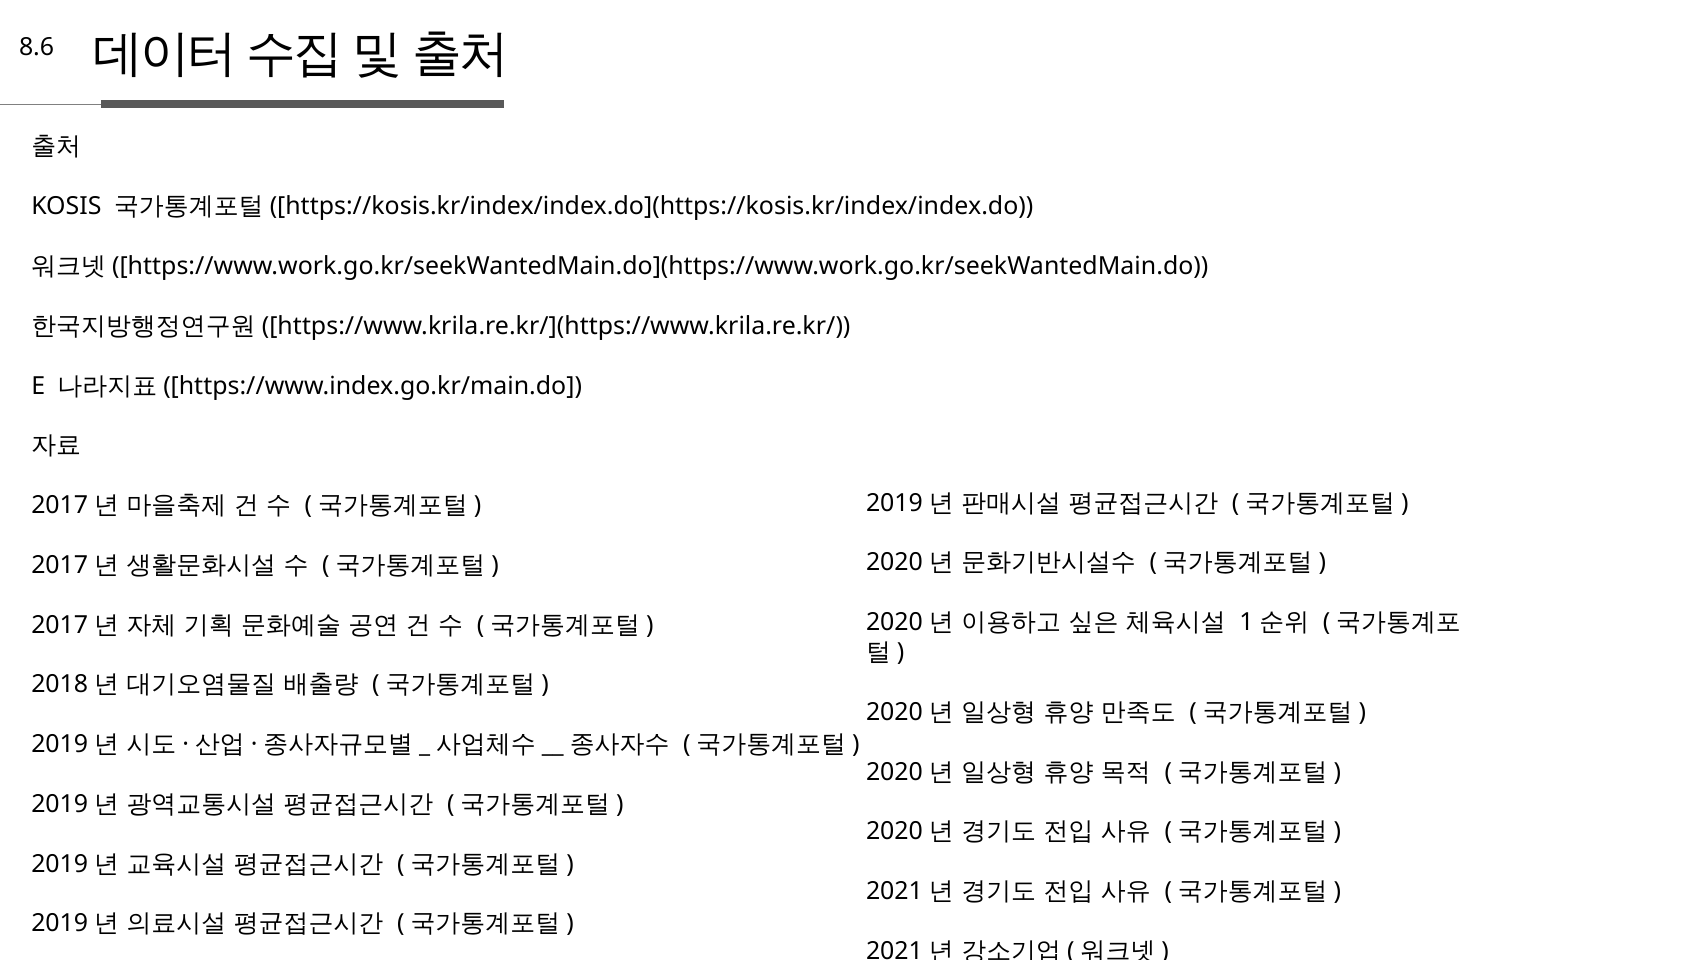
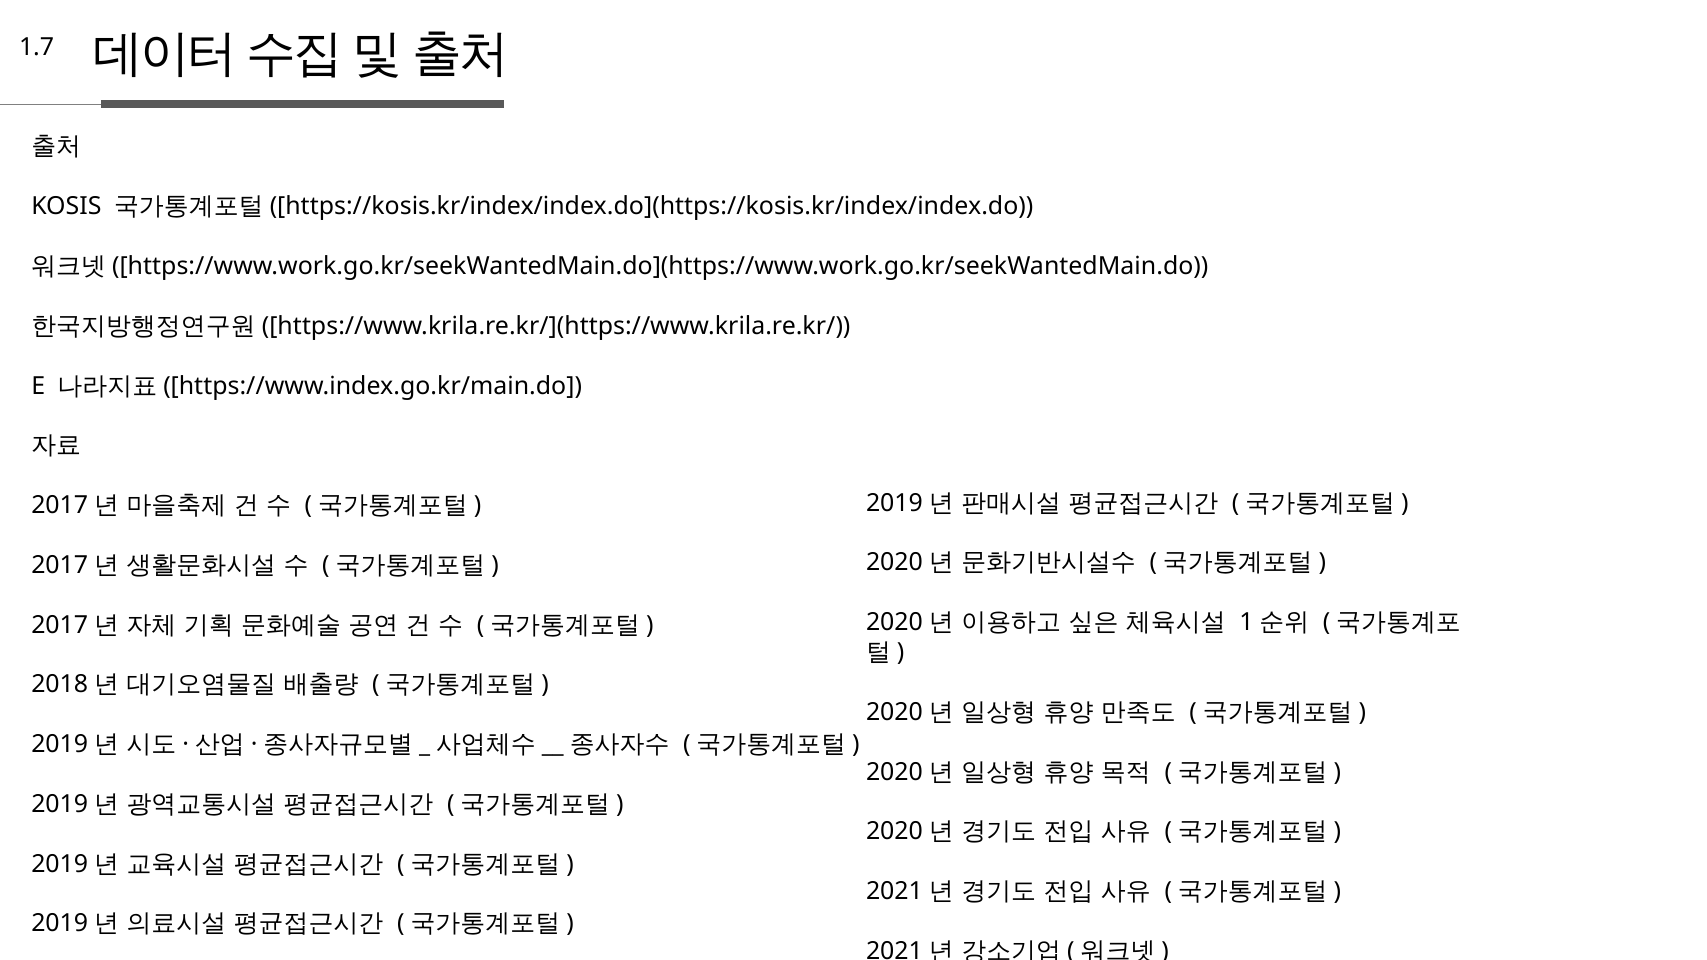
8.6: 8.6 -> 1.7 (37, 48)
